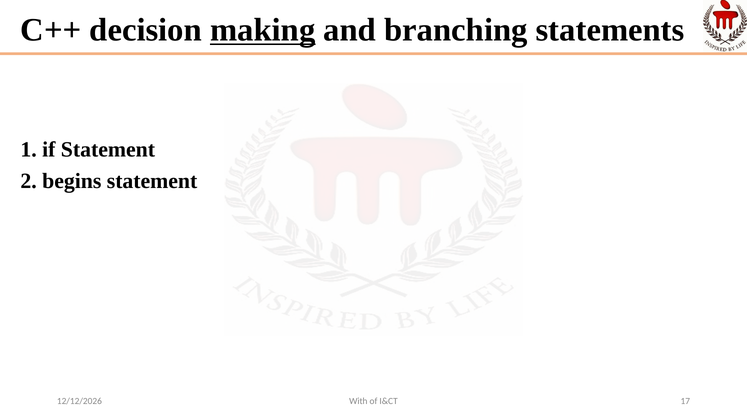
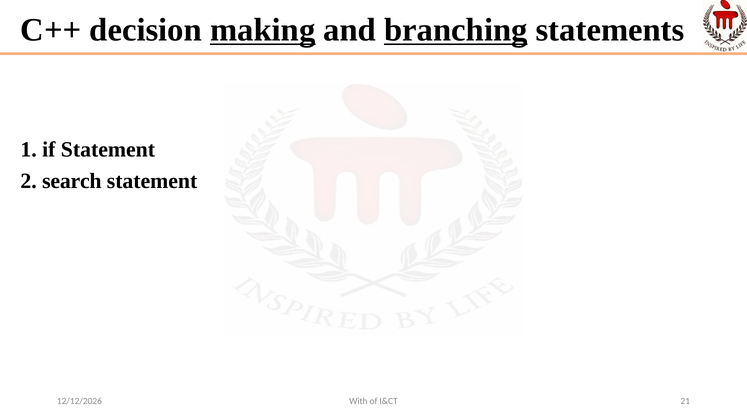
branching underline: none -> present (456, 30)
begins: begins -> search (72, 181)
17: 17 -> 21 (685, 401)
